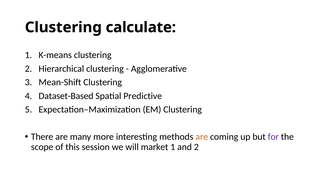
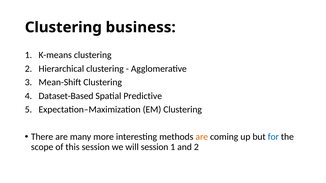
calculate: calculate -> business (141, 27)
for colour: purple -> blue (273, 137)
will market: market -> session (155, 147)
